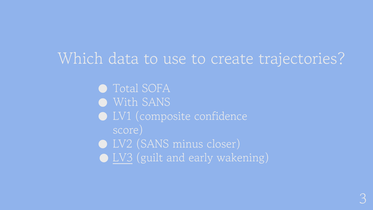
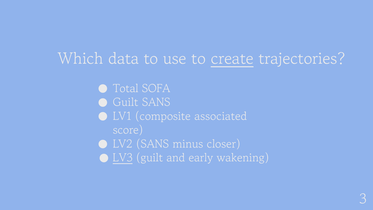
create underline: none -> present (232, 60)
With: With -> Guilt (126, 103)
confidence: confidence -> associated (221, 117)
